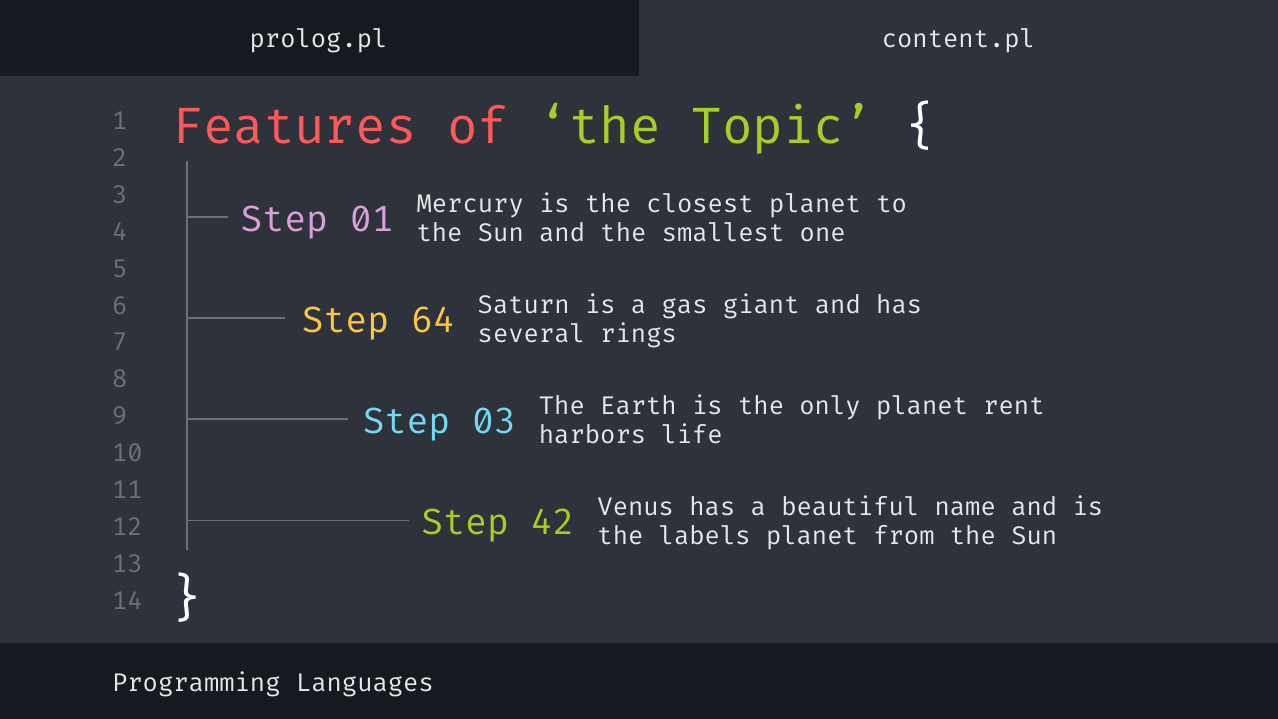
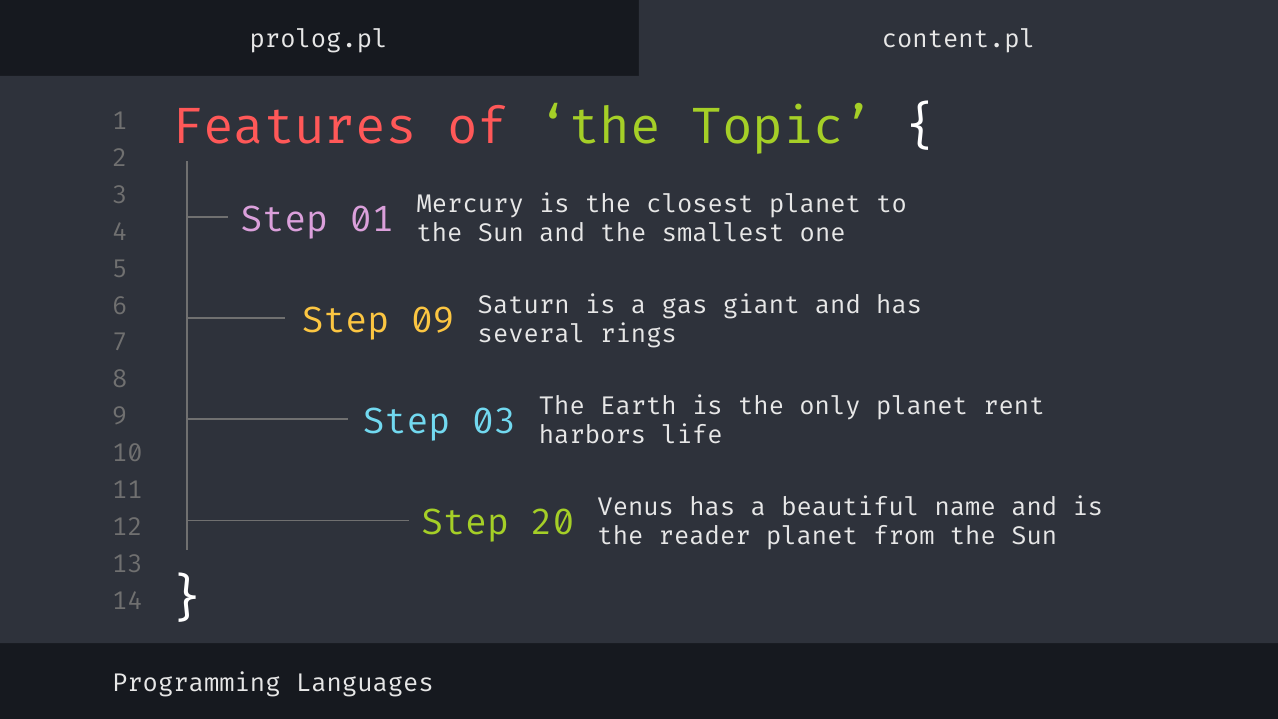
64: 64 -> 09 (433, 321)
42: 42 -> 20 (553, 523)
labels: labels -> reader (705, 537)
